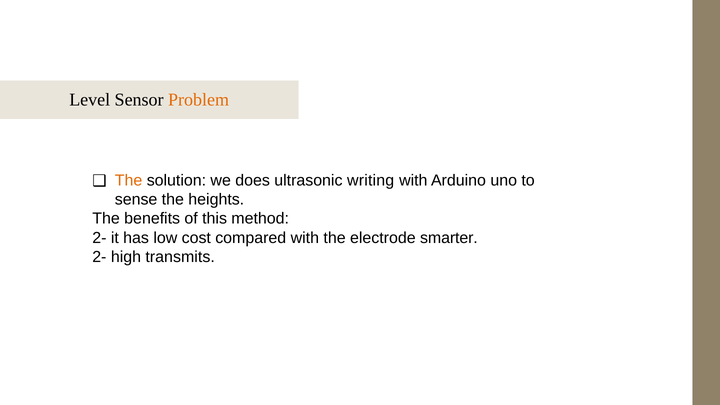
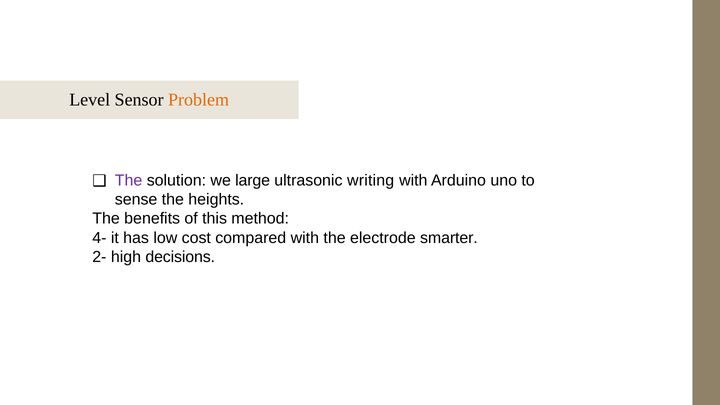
The colour: orange -> purple (129, 180)
does: does -> large (253, 180)
2-: 2- -> 4- (99, 238)
transmits: transmits -> decisions (180, 257)
